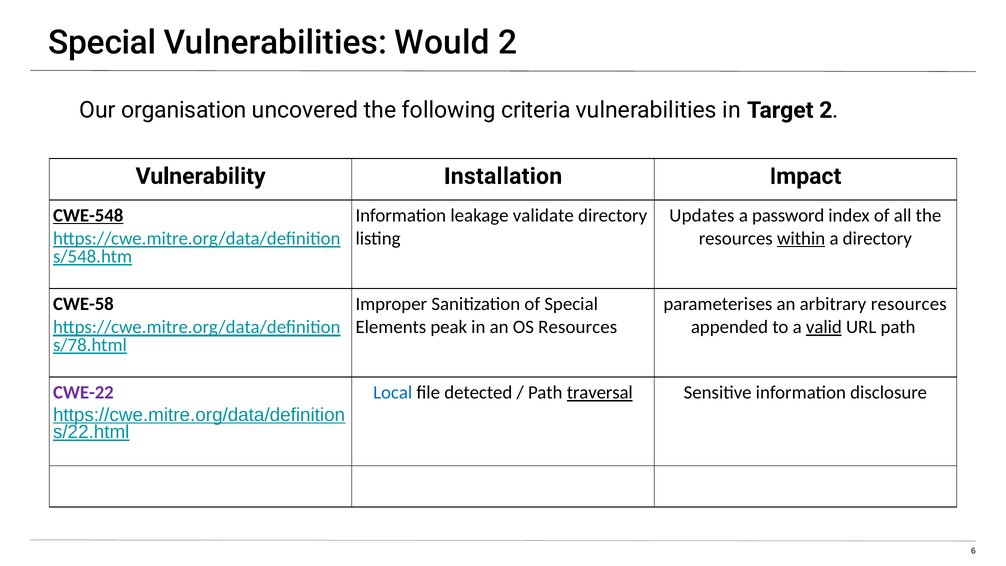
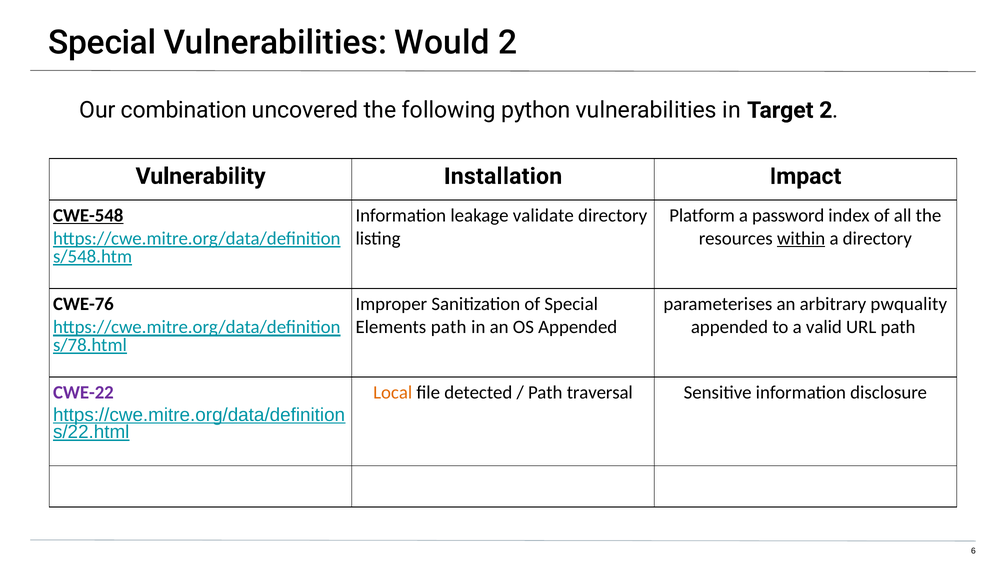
organisation: organisation -> combination (184, 110)
criteria: criteria -> python (536, 110)
Updates: Updates -> Platform (702, 215)
CWE-58: CWE-58 -> CWE-76 (83, 304)
arbitrary resources: resources -> pwquality (909, 304)
Elements peak: peak -> path (449, 327)
OS Resources: Resources -> Appended (578, 327)
valid underline: present -> none (824, 327)
Local colour: blue -> orange (393, 393)
traversal underline: present -> none (600, 393)
